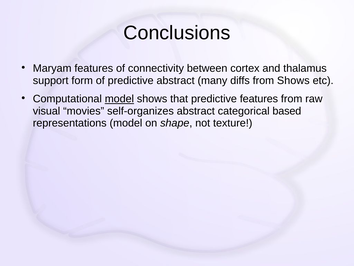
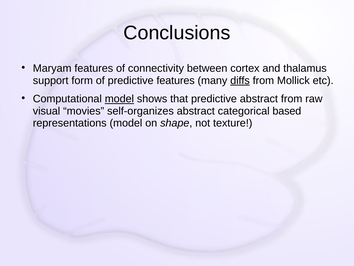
predictive abstract: abstract -> features (176, 80)
diffs underline: none -> present (240, 80)
from Shows: Shows -> Mollick (293, 80)
predictive features: features -> abstract (259, 99)
